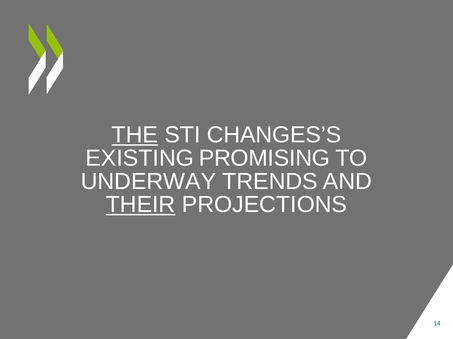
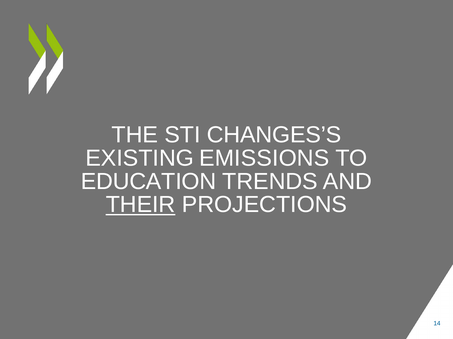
THE underline: present -> none (135, 135)
PROMISING: PROMISING -> EMISSIONS (264, 159)
UNDERWAY: UNDERWAY -> EDUCATION (149, 182)
